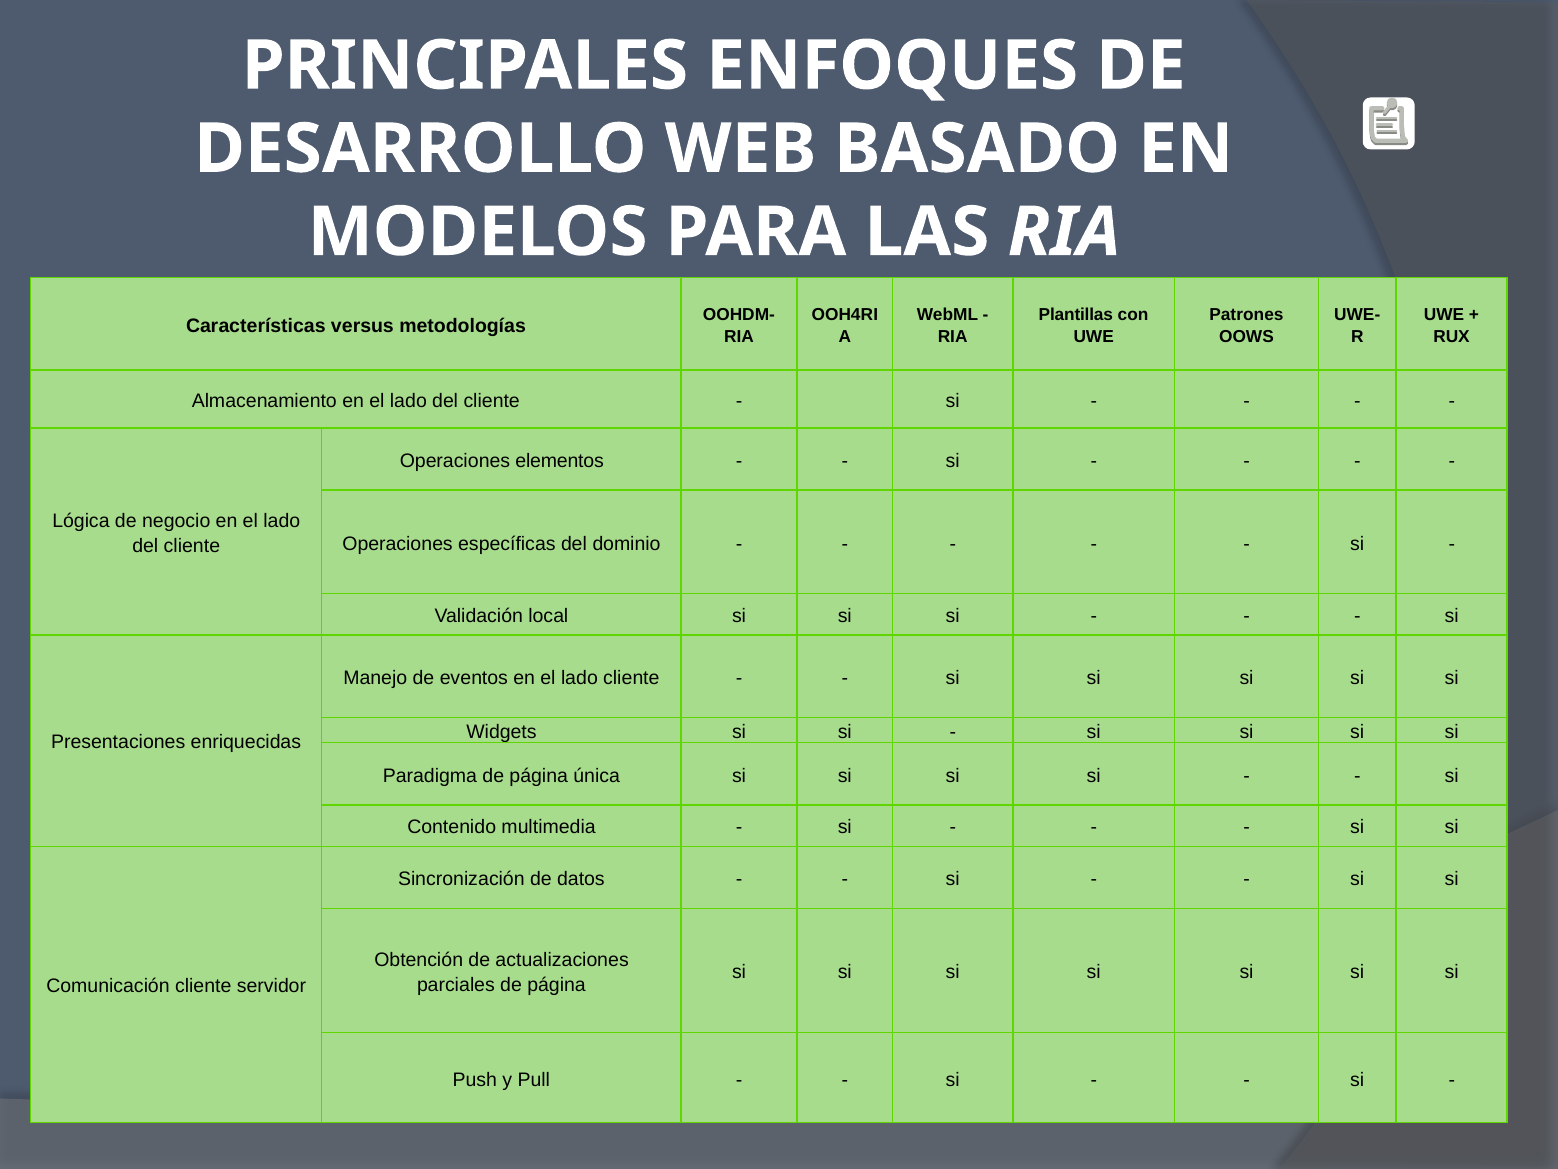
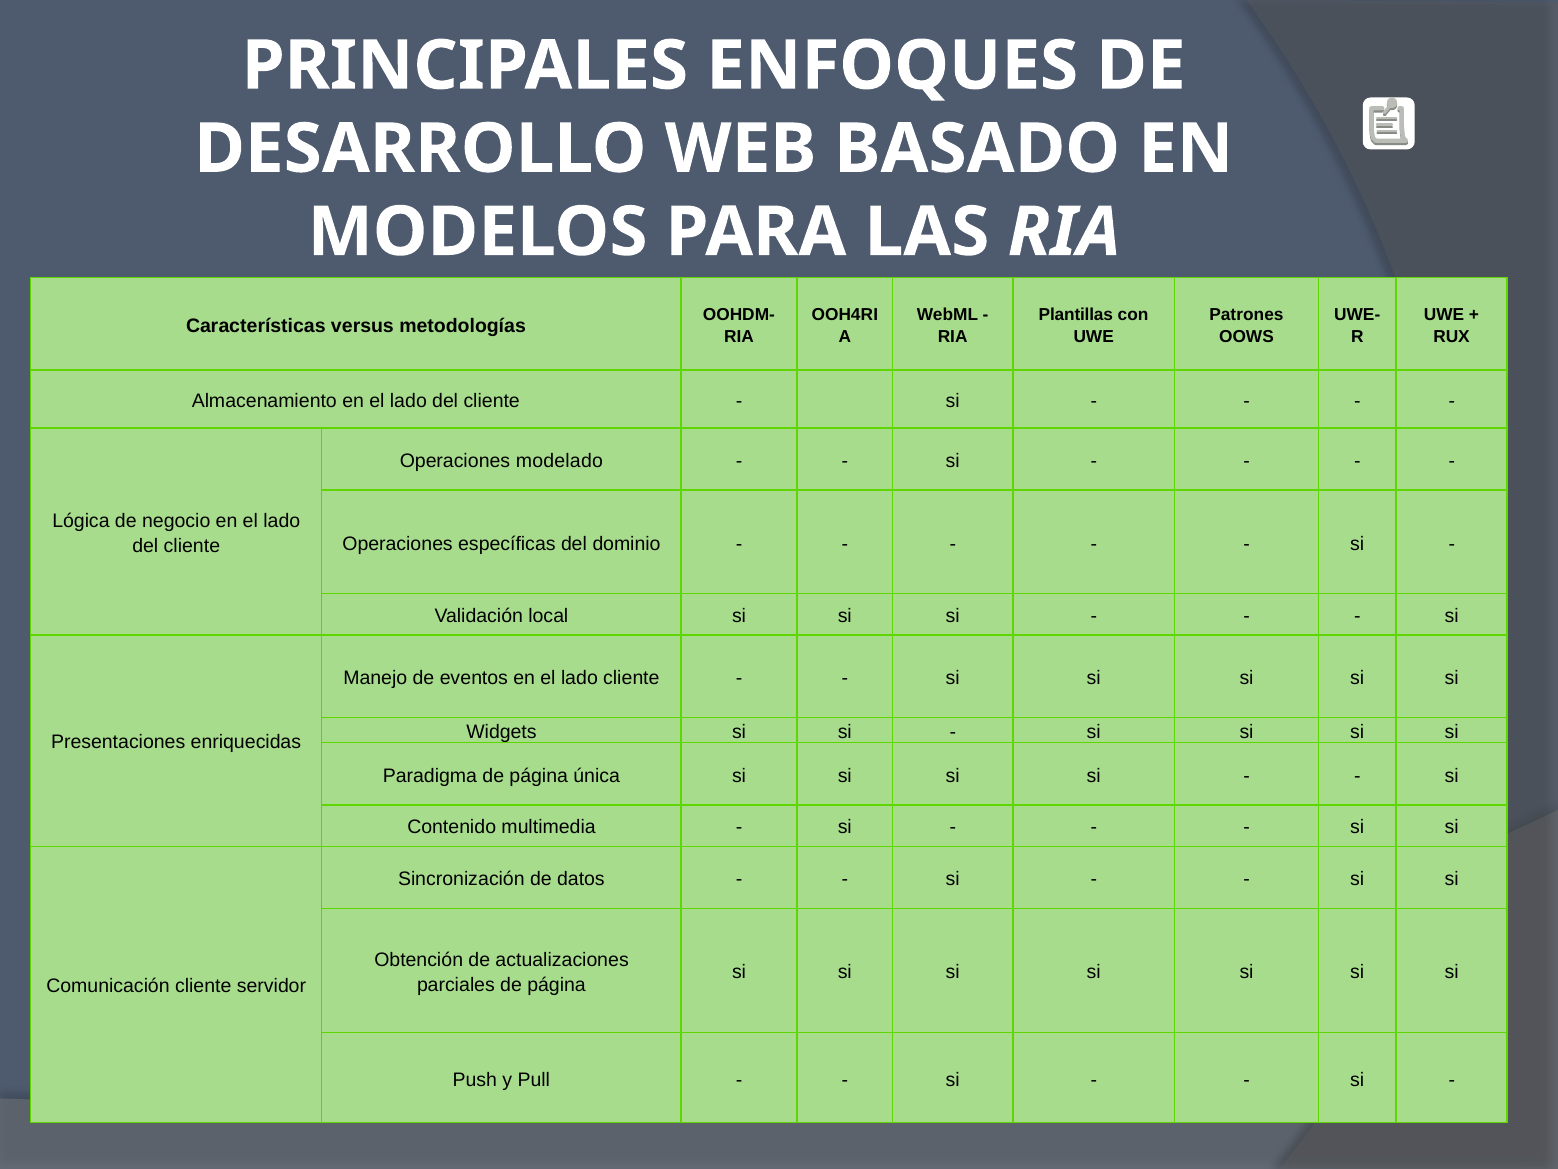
elementos: elementos -> modelado (559, 461)
